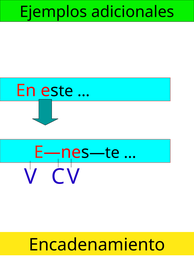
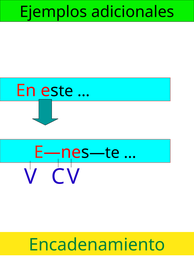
Encadenamiento colour: black -> green (97, 245)
